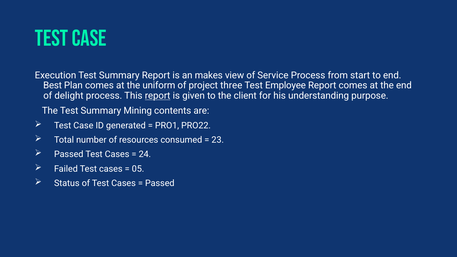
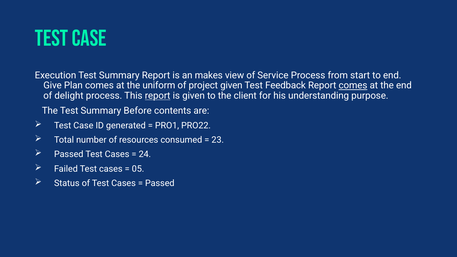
Best: Best -> Give (53, 86)
project three: three -> given (231, 86)
Employee: Employee -> Feedback (285, 86)
comes underline: none -> present (353, 86)
Mining: Mining -> Before (138, 111)
